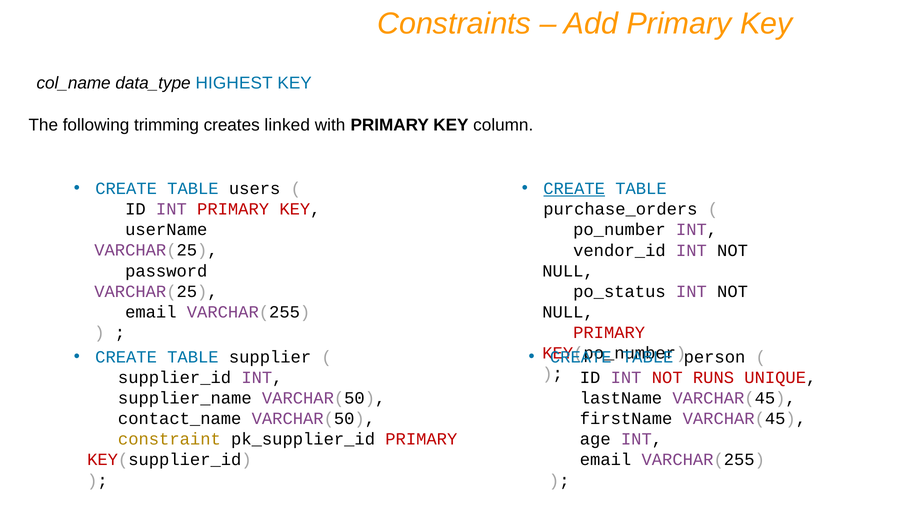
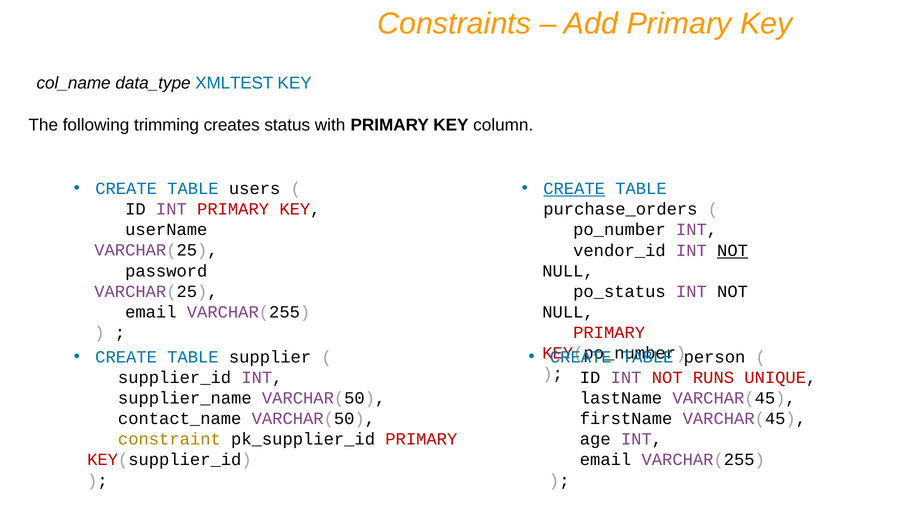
HIGHEST: HIGHEST -> XMLTEST (234, 83)
linked: linked -> status (287, 125)
NOT underline: none -> present (733, 250)
